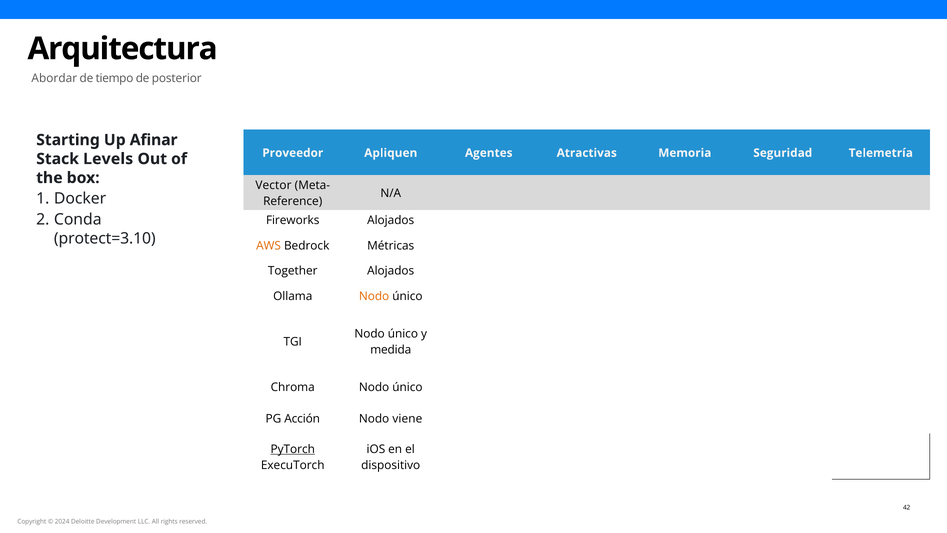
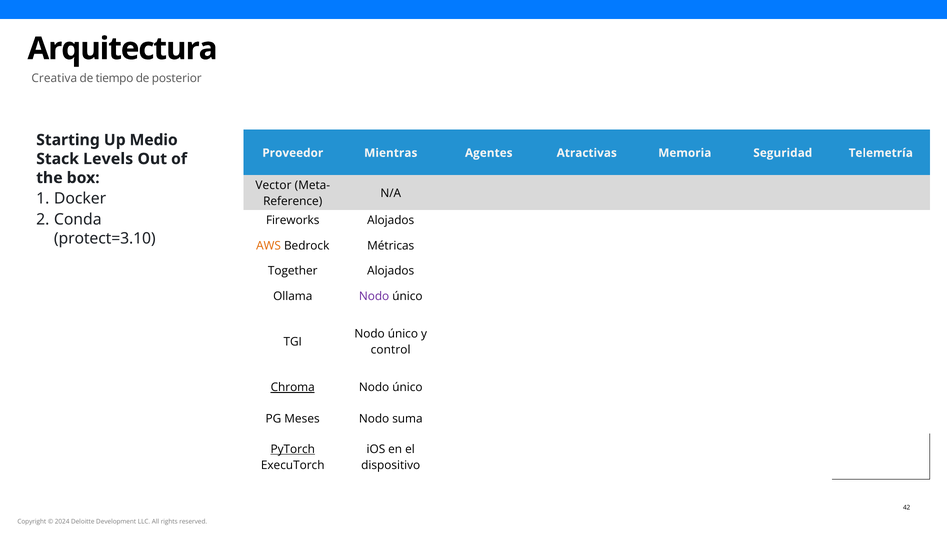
Abordar: Abordar -> Creativa (54, 78)
Afinar: Afinar -> Medio (154, 140)
Apliquen: Apliquen -> Mientras (391, 153)
Nodo colour: orange -> purple (374, 296)
medida: medida -> control (391, 350)
Chroma underline: none -> present (293, 387)
Acción: Acción -> Meses (302, 418)
viene: viene -> suma (407, 418)
